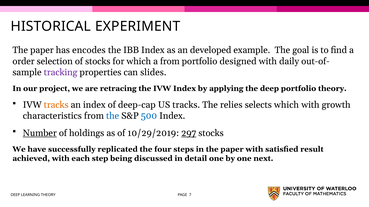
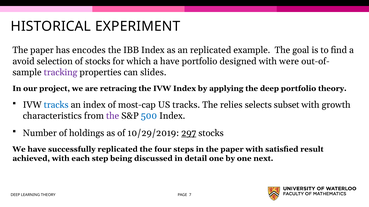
an developed: developed -> replicated (211, 50)
order: order -> avoid (23, 61)
a from: from -> have (170, 61)
daily: daily -> were (289, 61)
tracks colour: orange -> blue (56, 105)
deep-cap: deep-cap -> most-cap (137, 105)
selects which: which -> subset (287, 105)
the colour: blue -> purple (113, 116)
Number underline: present -> none (40, 133)
